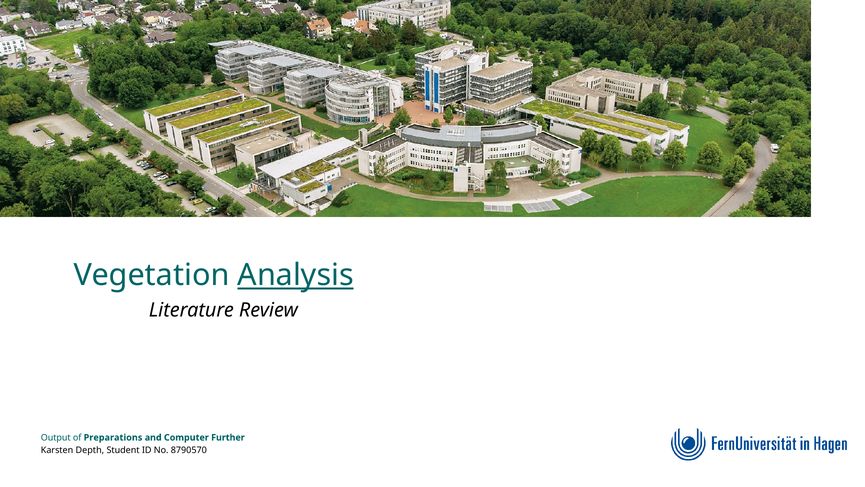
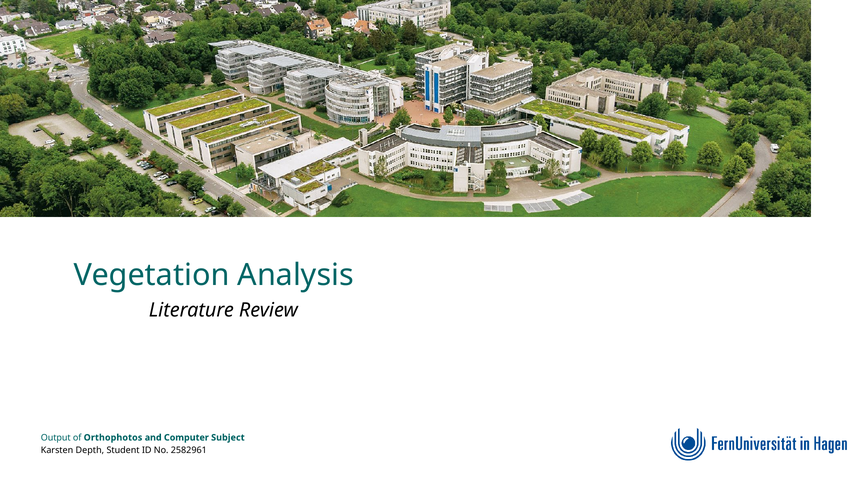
Analysis underline: present -> none (296, 275)
Preparations: Preparations -> Orthophotos (113, 437)
Further: Further -> Subject (228, 437)
8790570: 8790570 -> 2582961 (189, 450)
